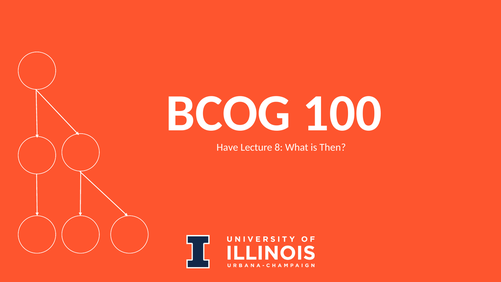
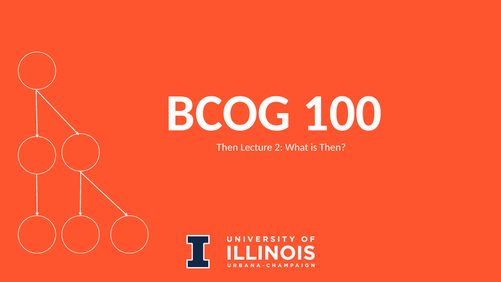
Have: Have -> Then (227, 147)
8: 8 -> 2 (279, 147)
